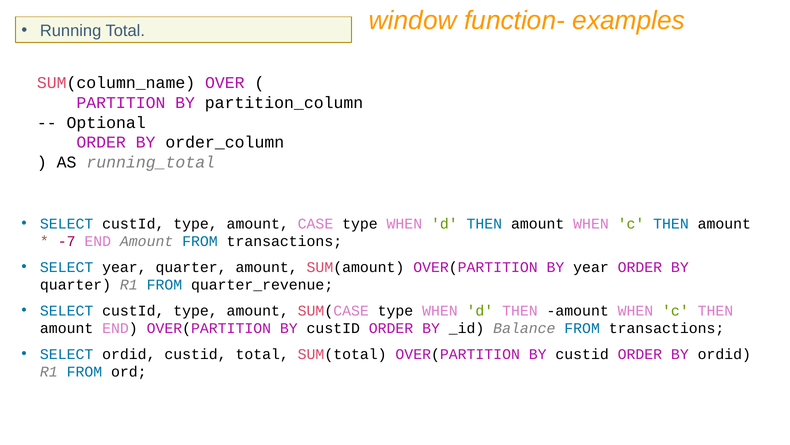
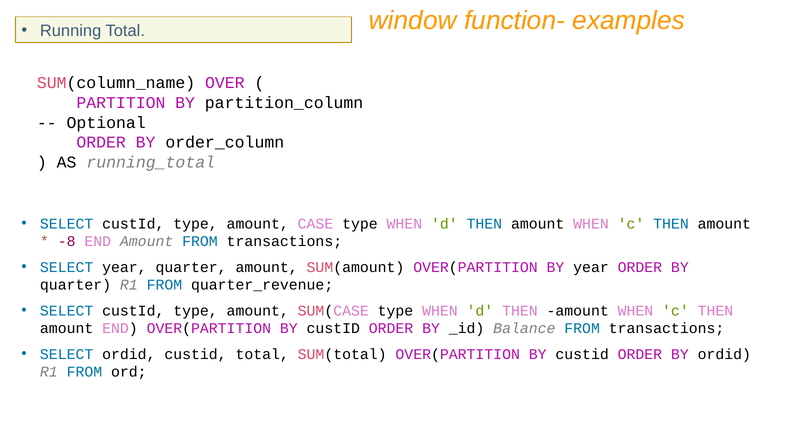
-7: -7 -> -8 (67, 241)
